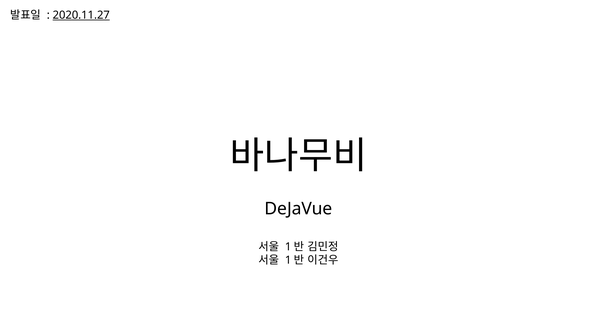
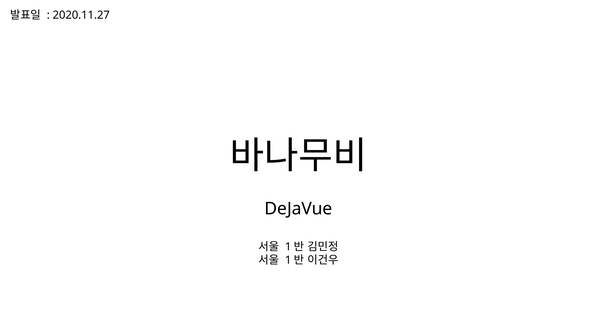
2020.11.27 underline: present -> none (81, 15)
